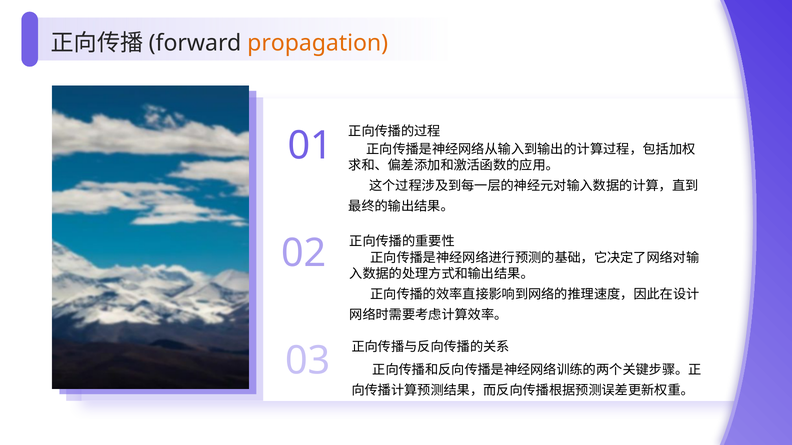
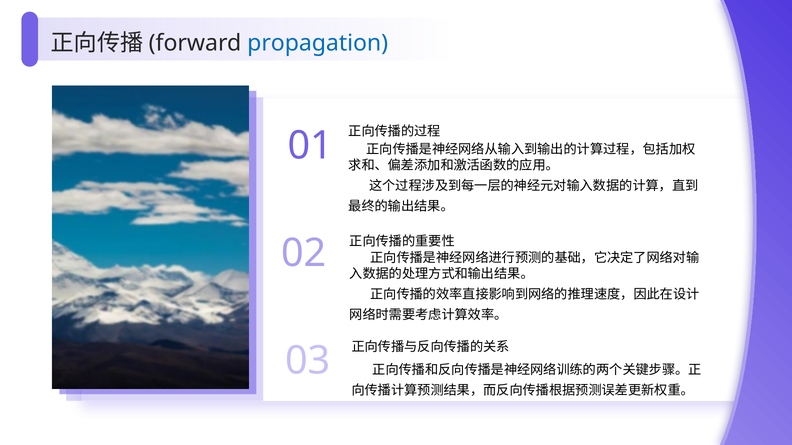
propagation colour: orange -> blue (318, 43)
